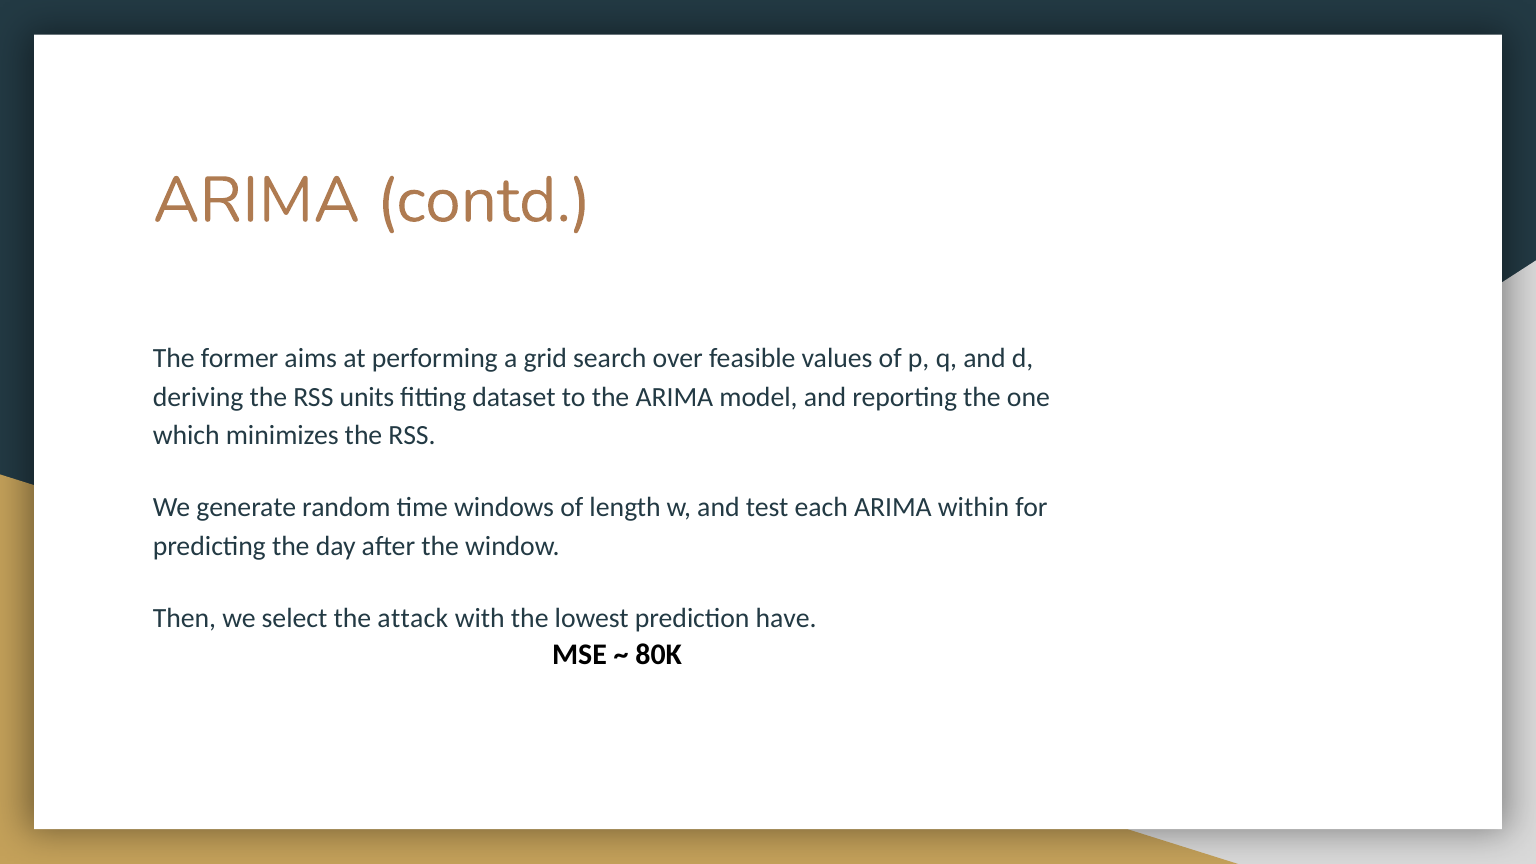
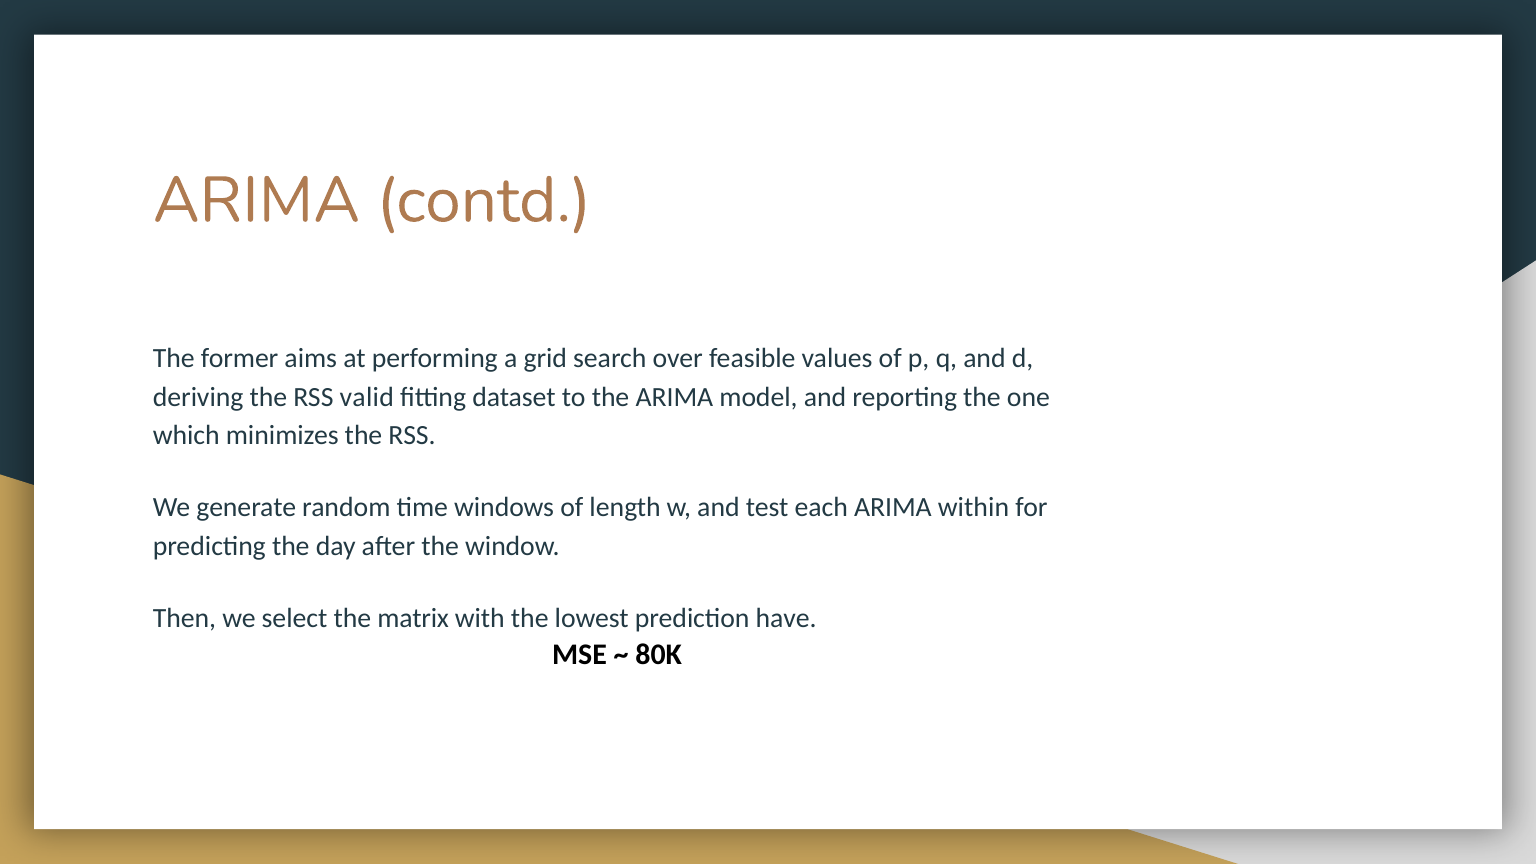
units: units -> valid (367, 397)
attack: attack -> matrix (413, 618)
